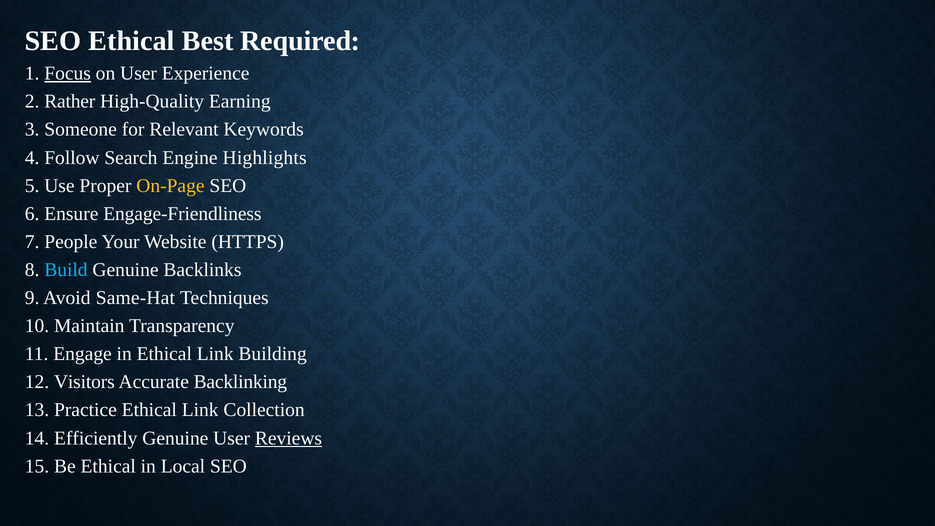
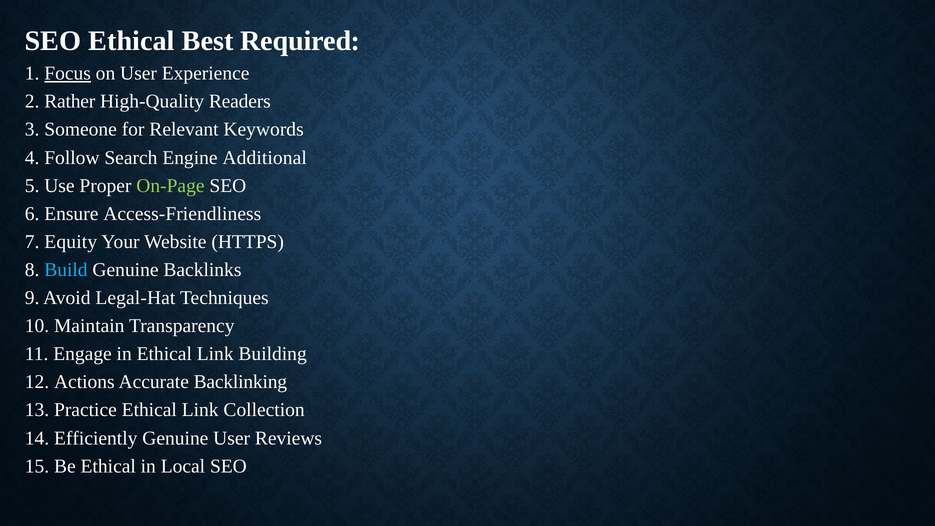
Earning: Earning -> Readers (240, 101)
Highlights: Highlights -> Additional (265, 158)
On-Page colour: yellow -> light green (170, 186)
Engage-Friendliness: Engage-Friendliness -> Access-Friendliness (182, 214)
People: People -> Equity (71, 242)
Same-Hat: Same-Hat -> Legal-Hat (135, 298)
Visitors: Visitors -> Actions (84, 382)
Reviews underline: present -> none (288, 438)
